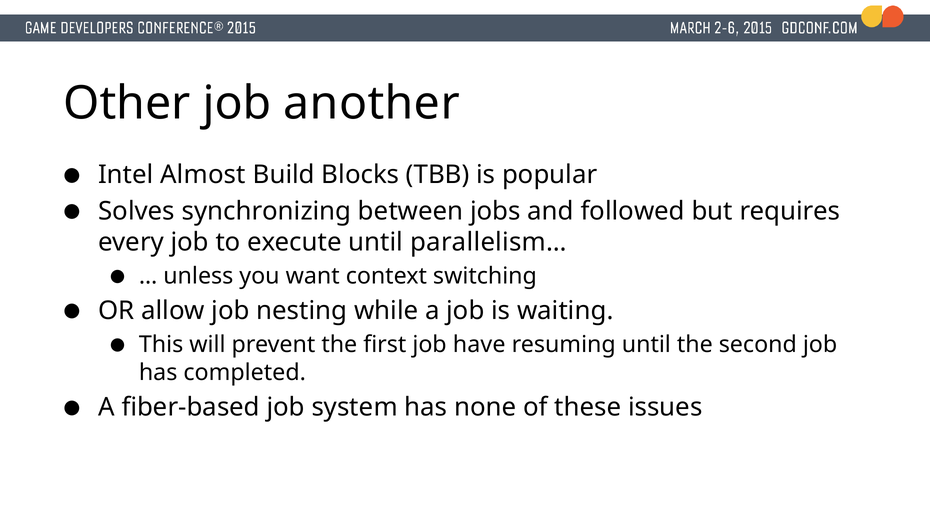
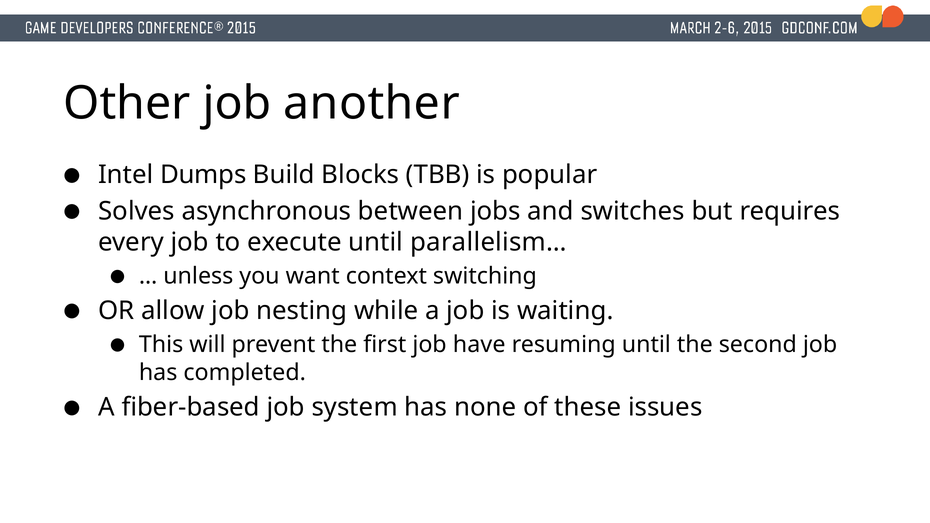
Almost: Almost -> Dumps (203, 175)
synchronizing: synchronizing -> asynchronous (267, 211)
followed: followed -> switches (633, 211)
